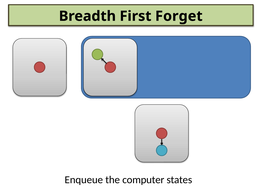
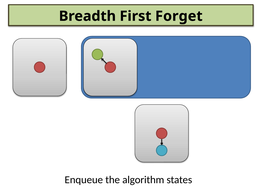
computer: computer -> algorithm (143, 181)
